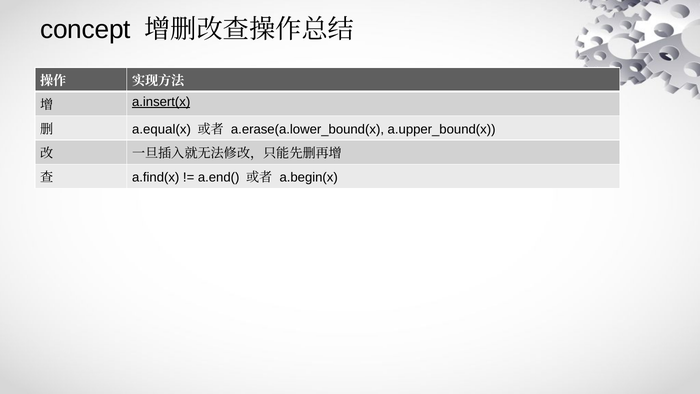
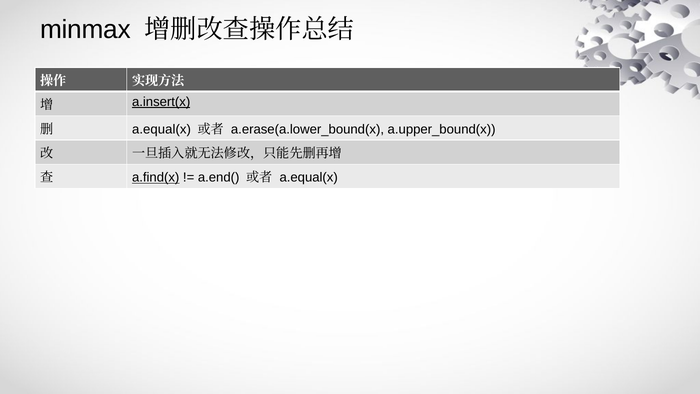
concept: concept -> minmax (85, 29)
a.find(x underline: none -> present (156, 178)
a.begin(x: a.begin(x -> a.equal(x (309, 178)
